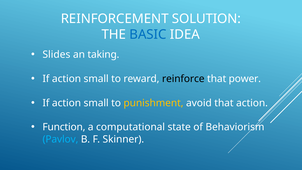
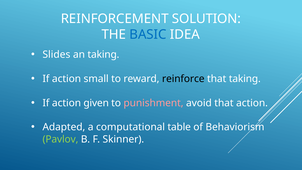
that power: power -> taking (245, 79)
small: small -> given (96, 103)
punishment colour: yellow -> pink (154, 103)
Function: Function -> Adapted (64, 127)
state: state -> table (179, 127)
Pavlov colour: light blue -> light green (60, 139)
